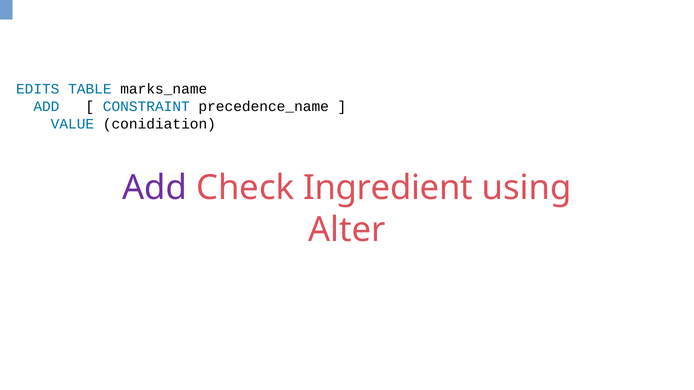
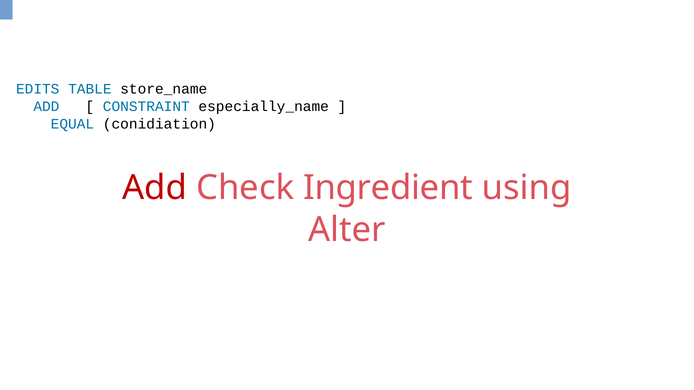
marks_name: marks_name -> store_name (164, 89)
precedence_name: precedence_name -> especially_name (264, 107)
VALUE: VALUE -> EQUAL (72, 124)
Add colour: purple -> red (155, 188)
